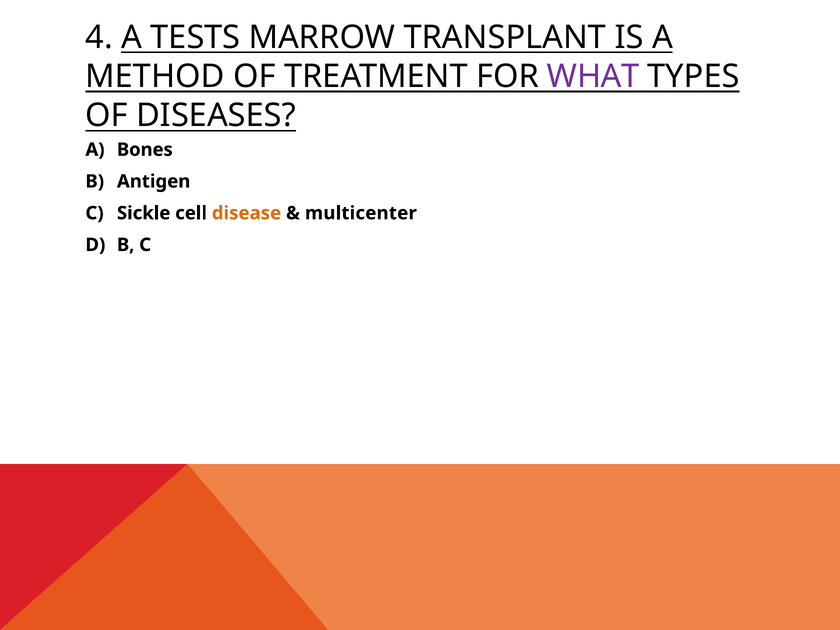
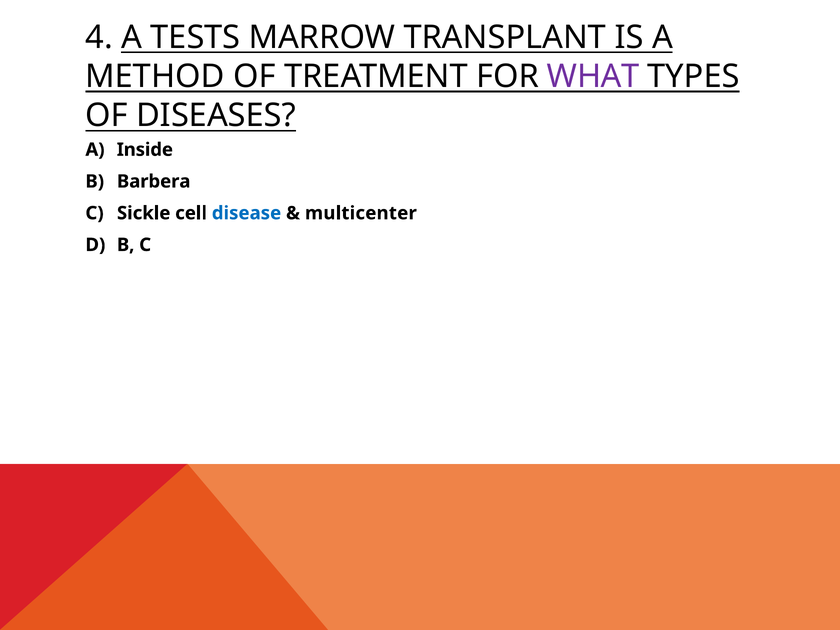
Bones: Bones -> Inside (145, 150)
Antigen: Antigen -> Barbera (154, 181)
disease colour: orange -> blue (246, 213)
